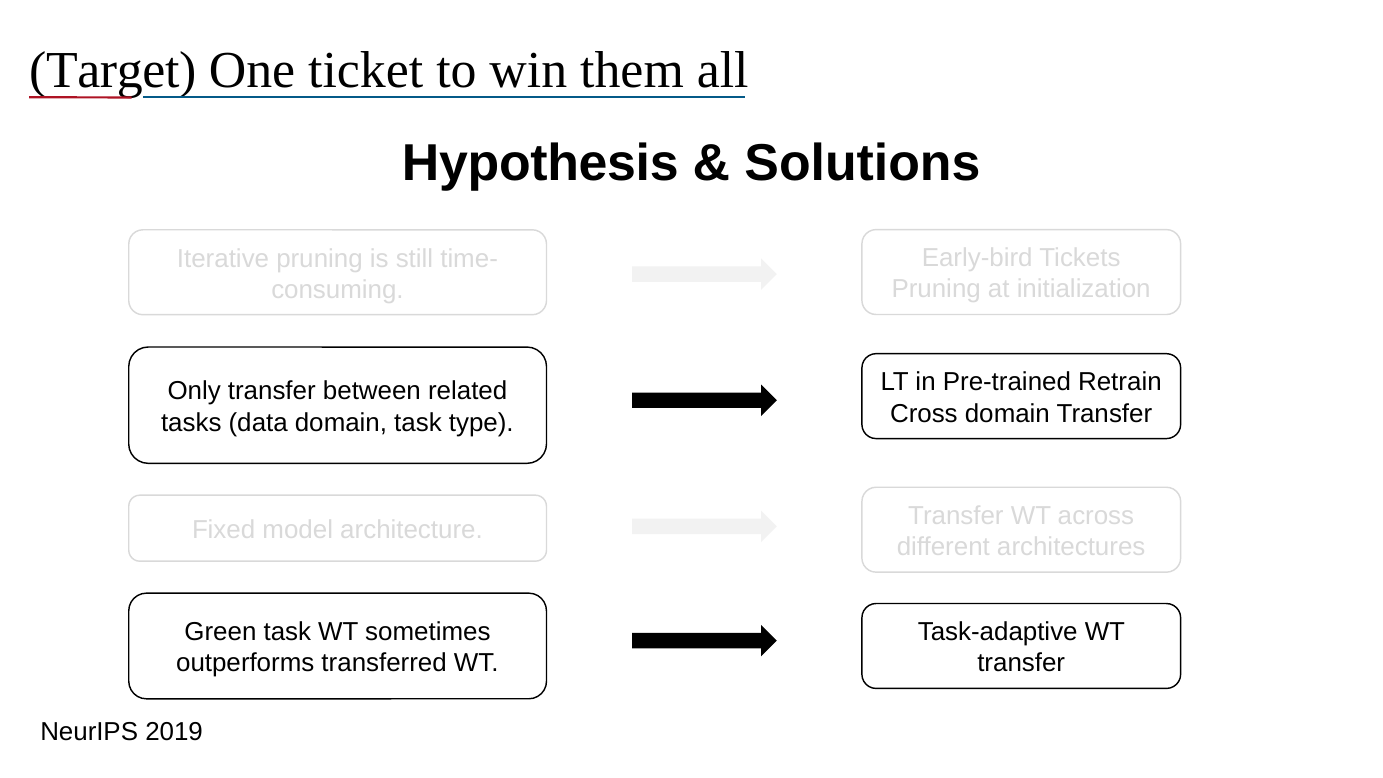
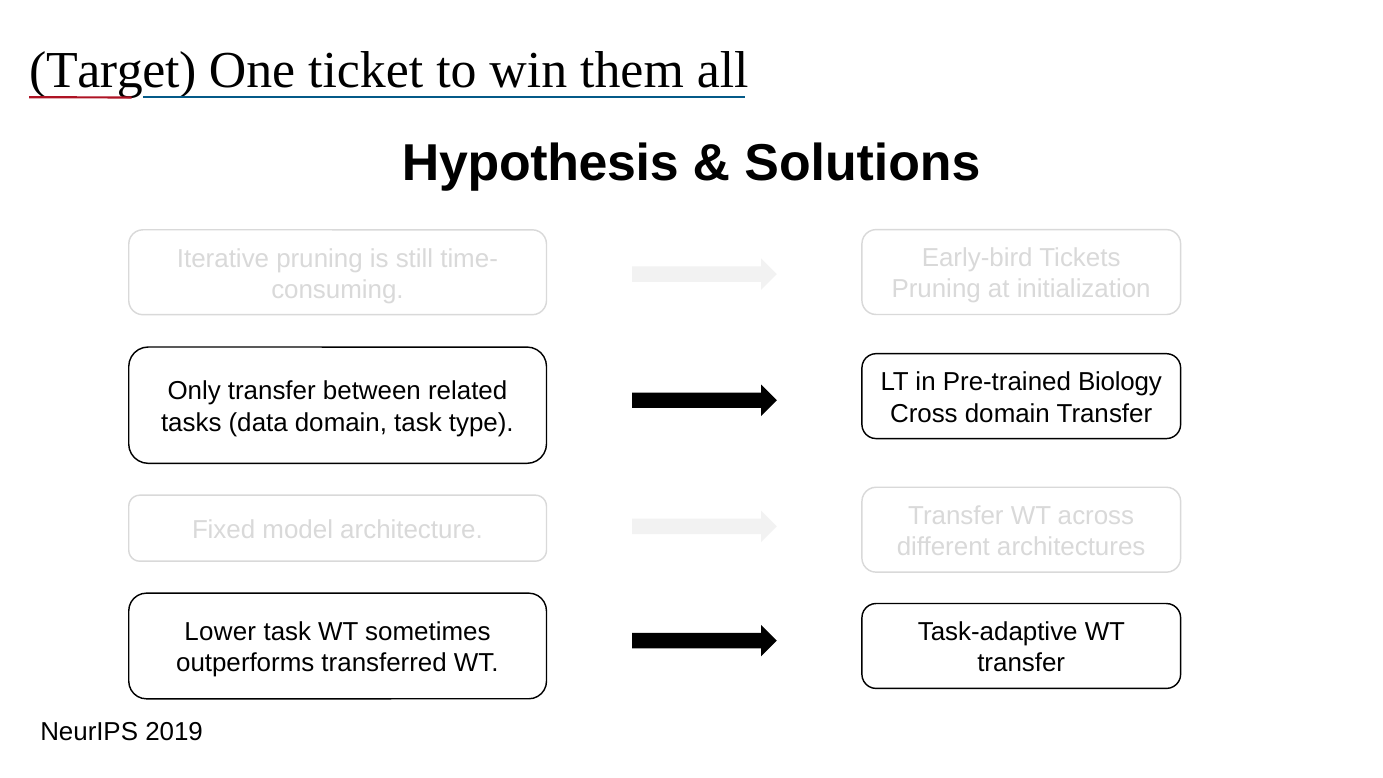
Retrain: Retrain -> Biology (1120, 382)
Green: Green -> Lower (220, 632)
